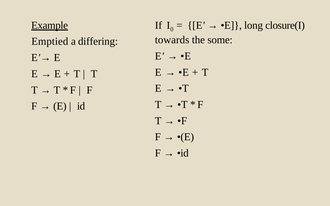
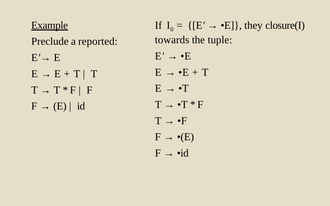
long: long -> they (253, 25)
some: some -> tuple (220, 40)
Emptied: Emptied -> Preclude (50, 41)
differing: differing -> reported (98, 41)
